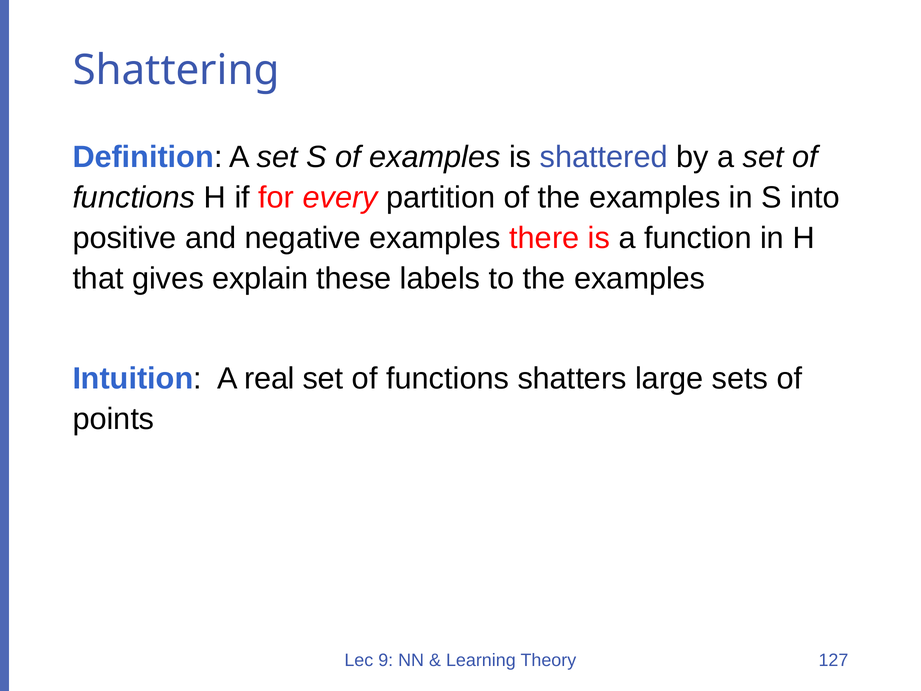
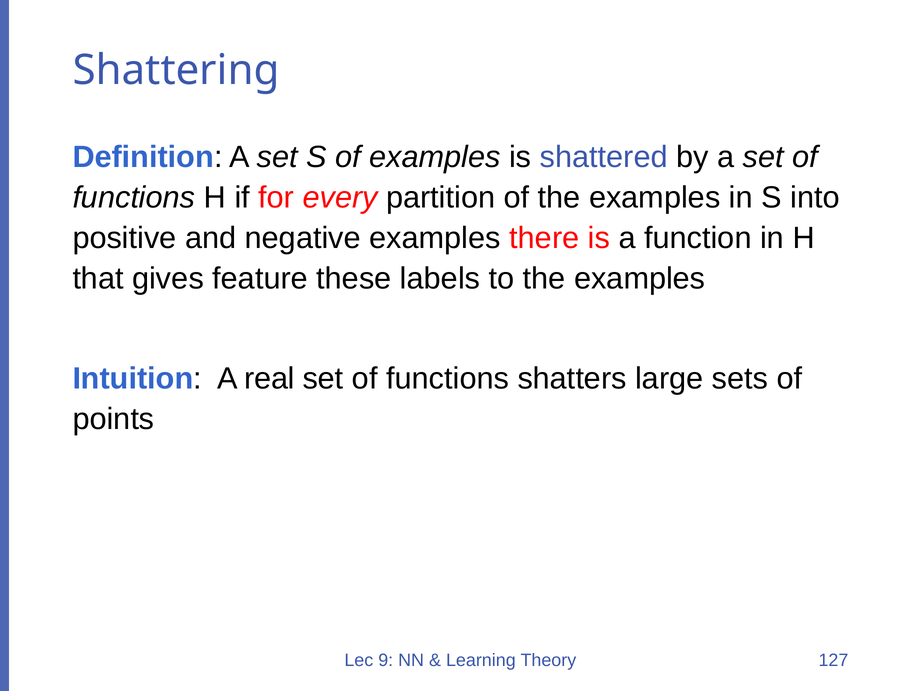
explain: explain -> feature (260, 278)
